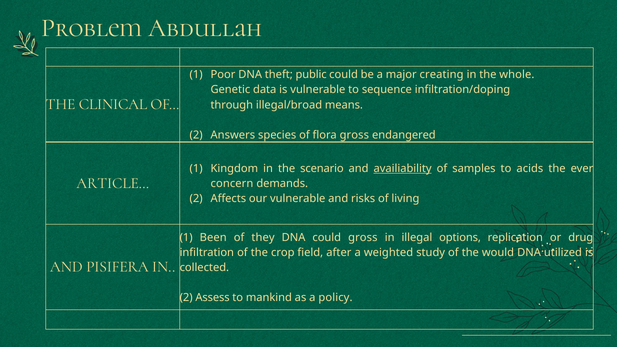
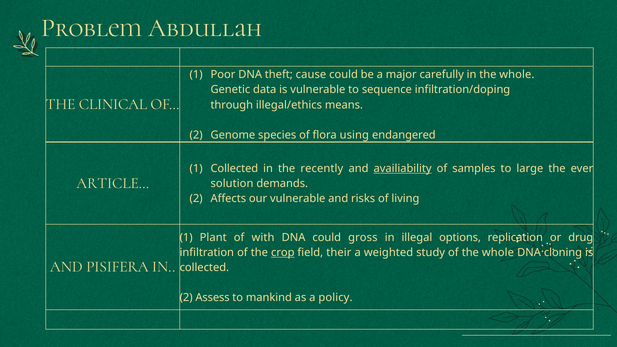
public: public -> cause (311, 75)
creating: creating -> carefully (442, 75)
illegal/broad: illegal/broad -> illegal/ethics (289, 105)
Answers: Answers -> Genome (233, 135)
flora gross: gross -> using (354, 135)
1 Kingdom: Kingdom -> Collected (234, 169)
scenario: scenario -> recently (322, 169)
acids: acids -> large (530, 169)
concern: concern -> solution (232, 184)
Been: Been -> Plant (213, 237)
they: they -> with (263, 237)
crop underline: none -> present (283, 253)
after: after -> their (339, 253)
of the would: would -> whole (498, 253)
utilized: utilized -> cloning (563, 253)
